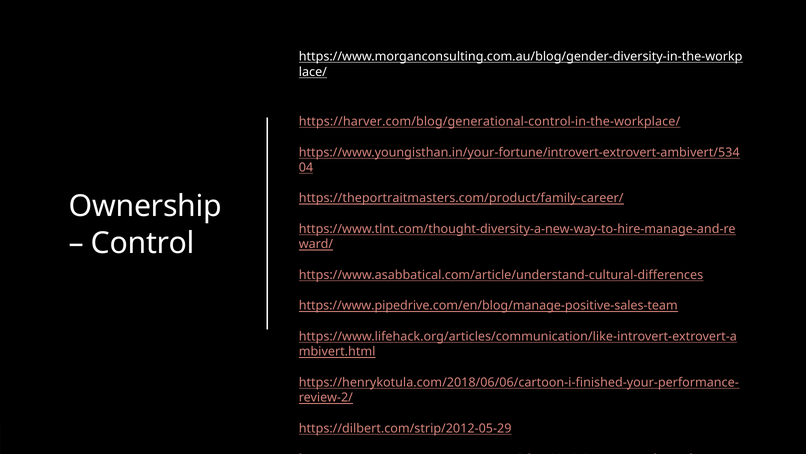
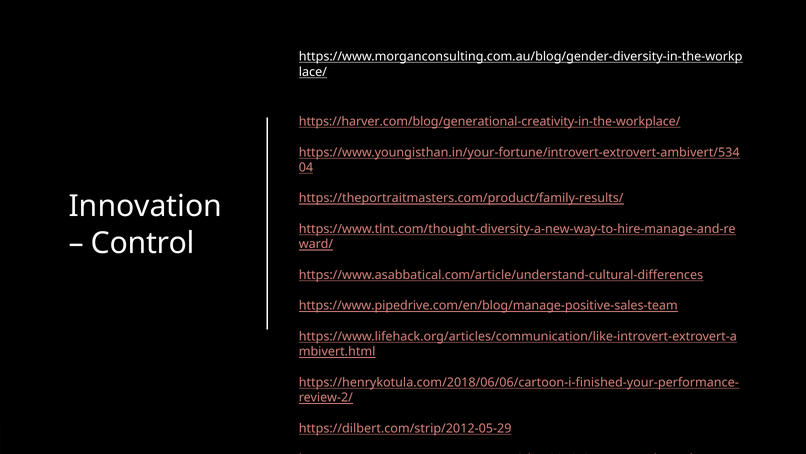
https://harver.com/blog/generational-control-in-the-workplace/: https://harver.com/blog/generational-control-in-the-workplace/ -> https://harver.com/blog/generational-creativity-in-the-workplace/ (490, 121)
https://theportraitmasters.com/product/family-career/: https://theportraitmasters.com/product/family-career/ -> https://theportraitmasters.com/product/family-results/ (461, 198)
Ownership: Ownership -> Innovation (145, 206)
